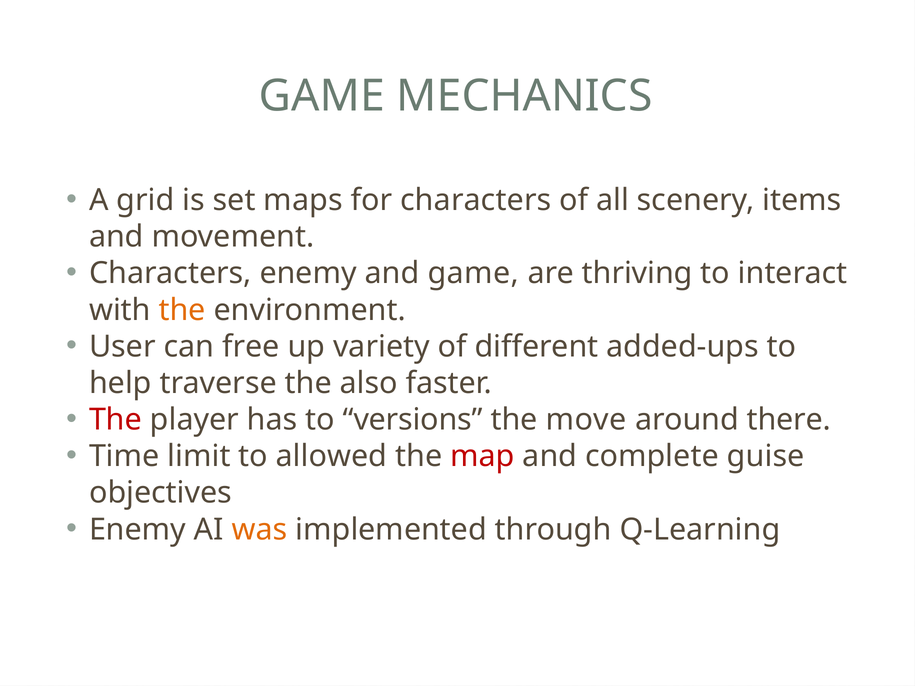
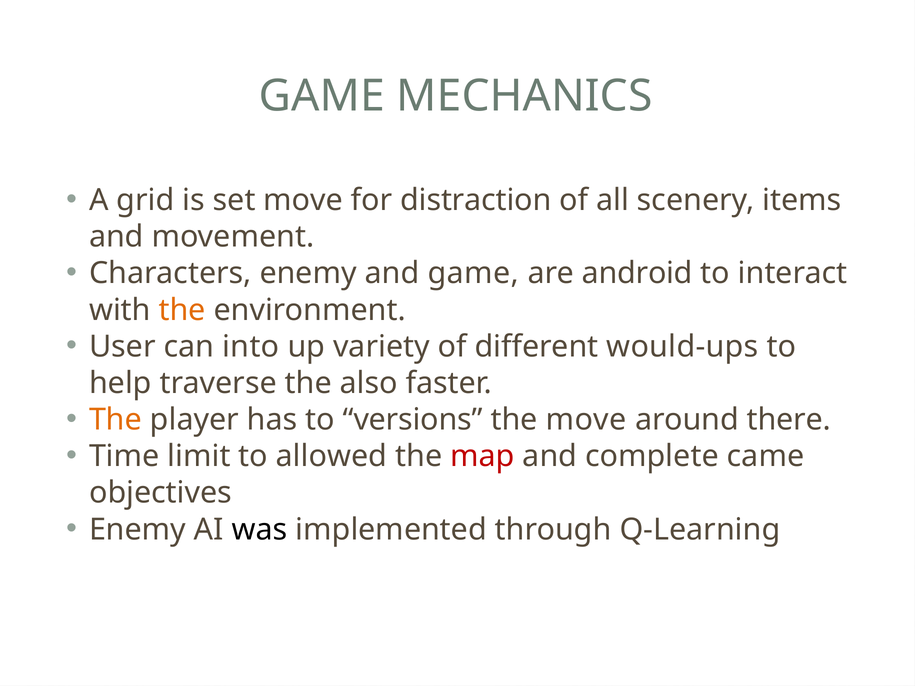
set maps: maps -> move (303, 200)
for characters: characters -> distraction (476, 200)
thriving: thriving -> android (637, 274)
free: free -> into (251, 347)
added-ups: added-ups -> would-ups (682, 347)
The colour: red -> orange (116, 420)
guise: guise -> came (766, 457)
was colour: orange -> black (260, 530)
